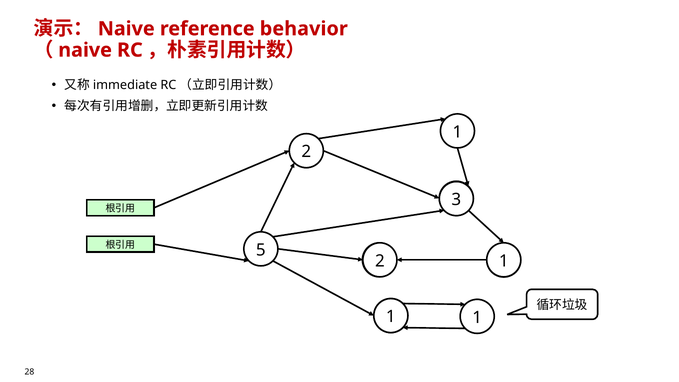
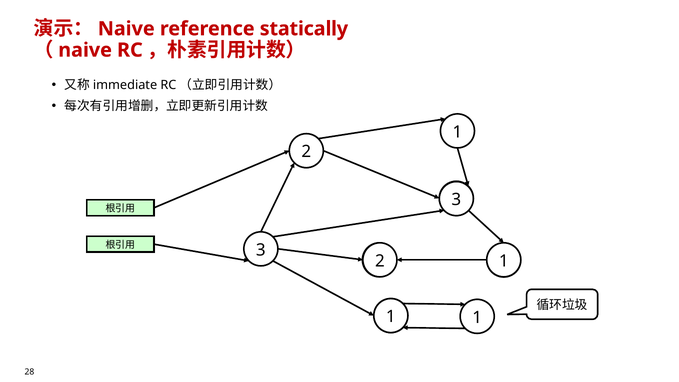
behavior: behavior -> statically (304, 29)
5: 5 -> 3 (261, 250)
